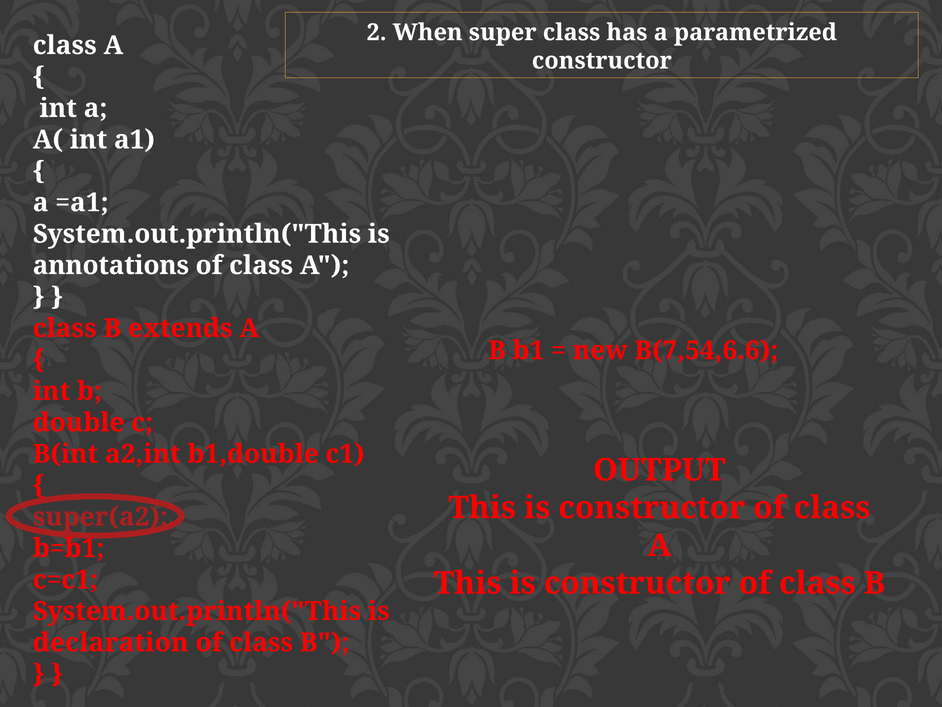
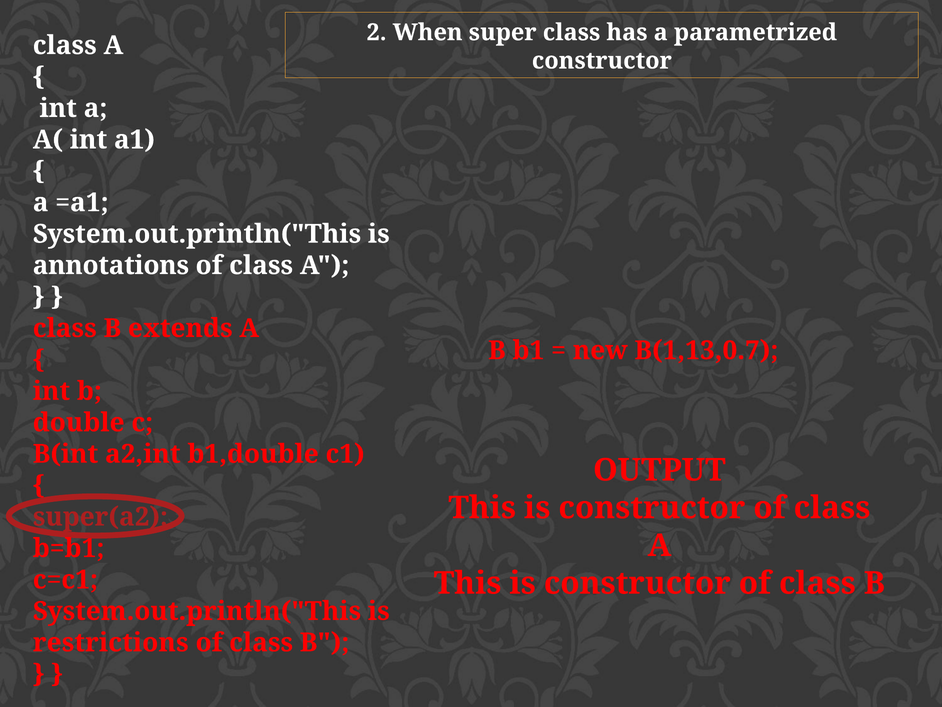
B(7,54,6.6: B(7,54,6.6 -> B(1,13,0.7 (706, 350)
declaration: declaration -> restrictions (111, 642)
